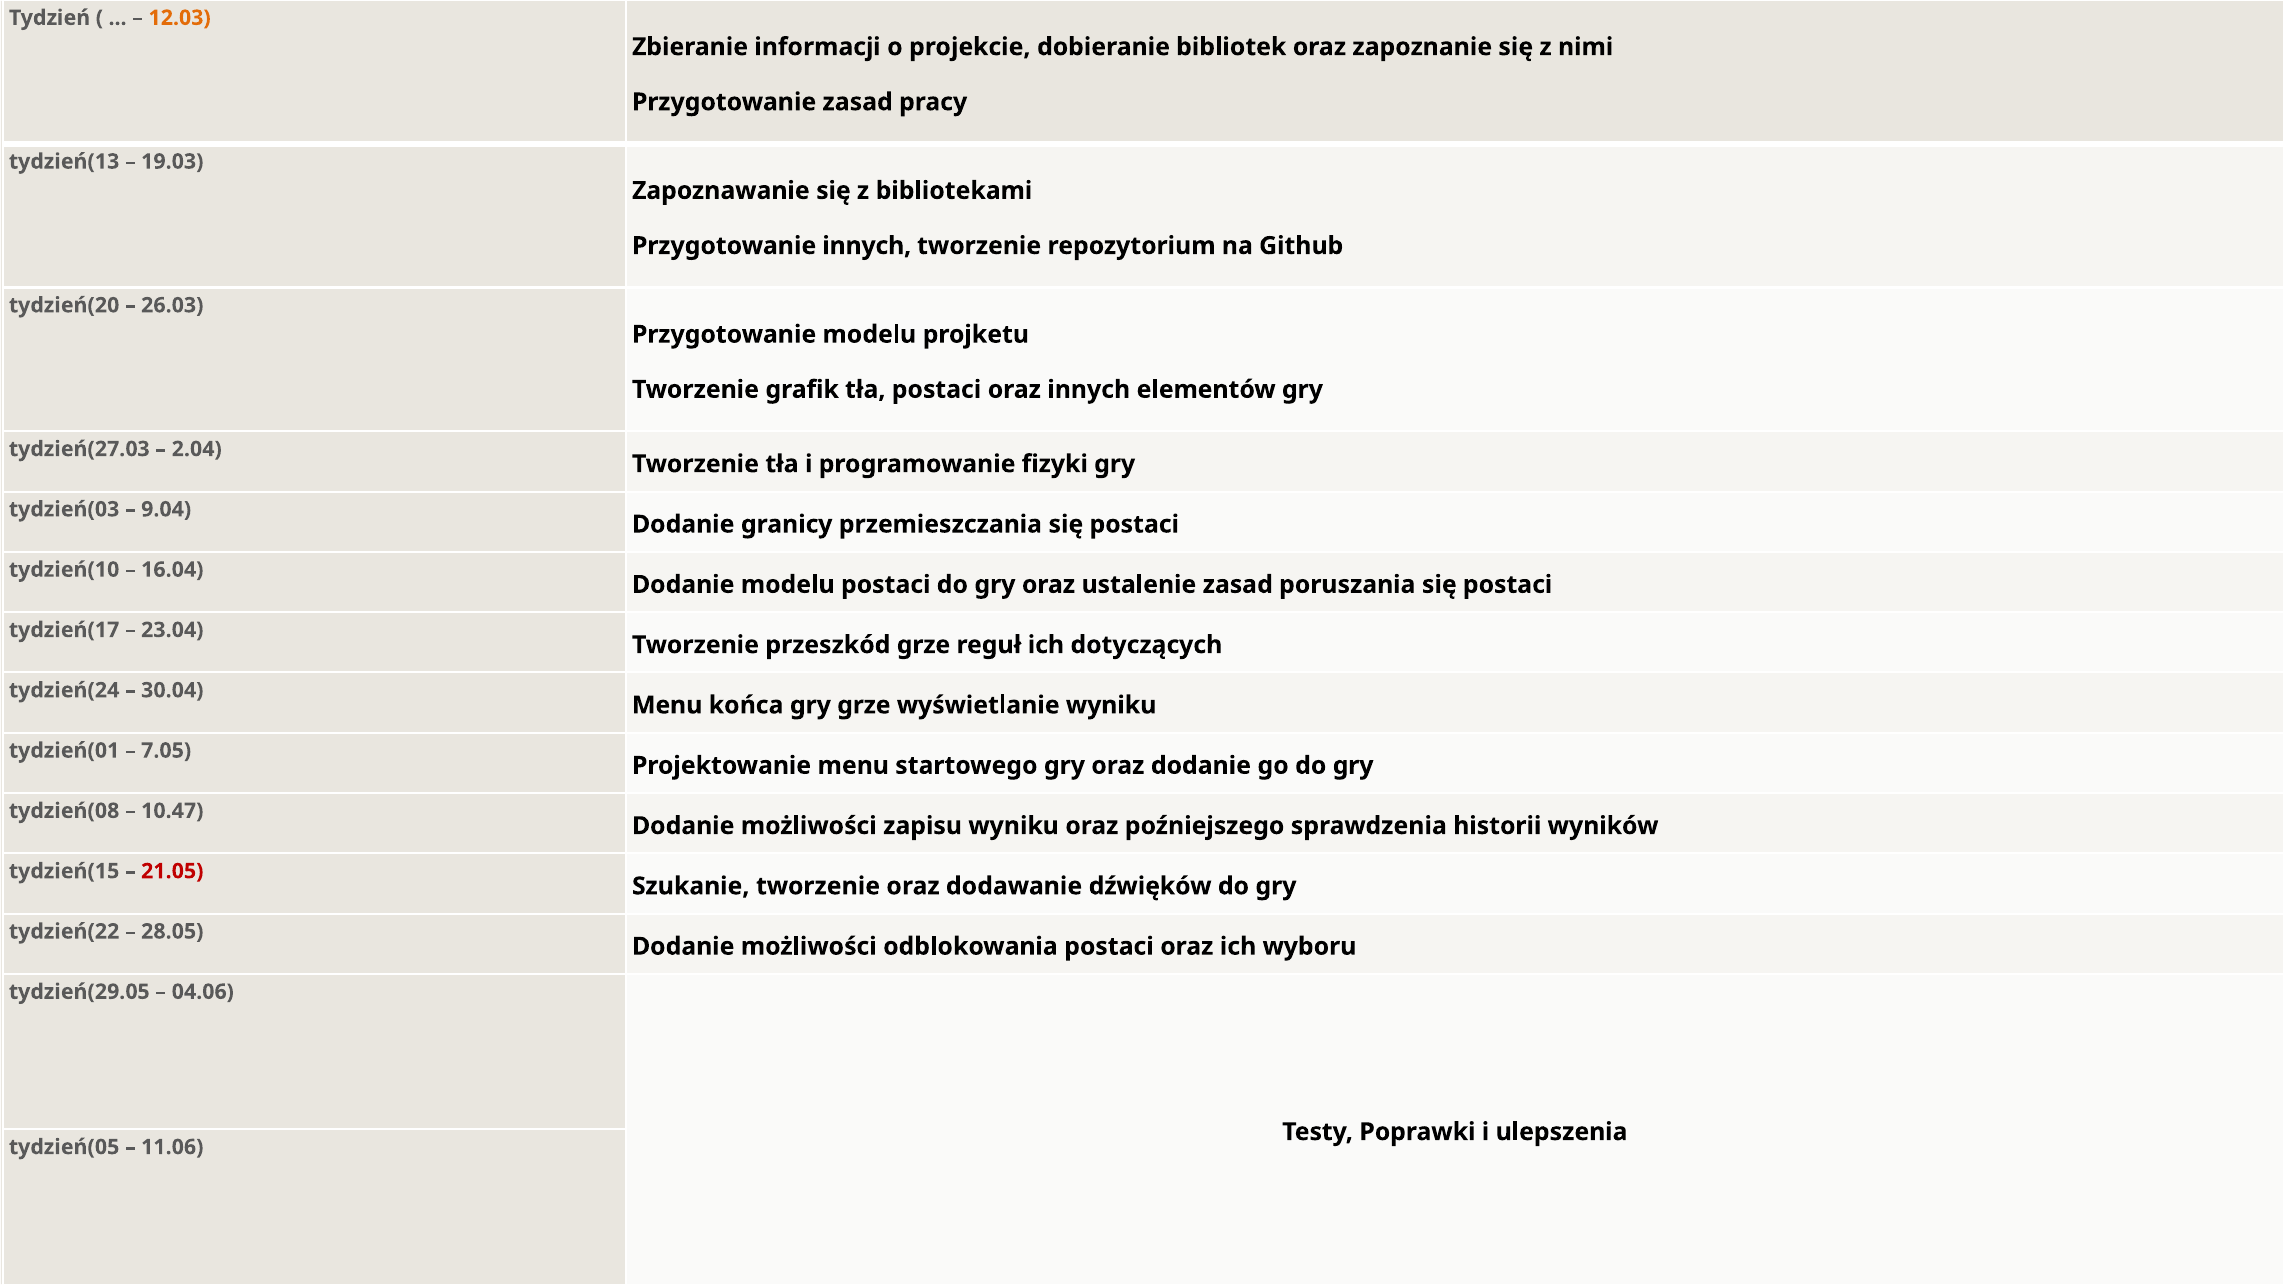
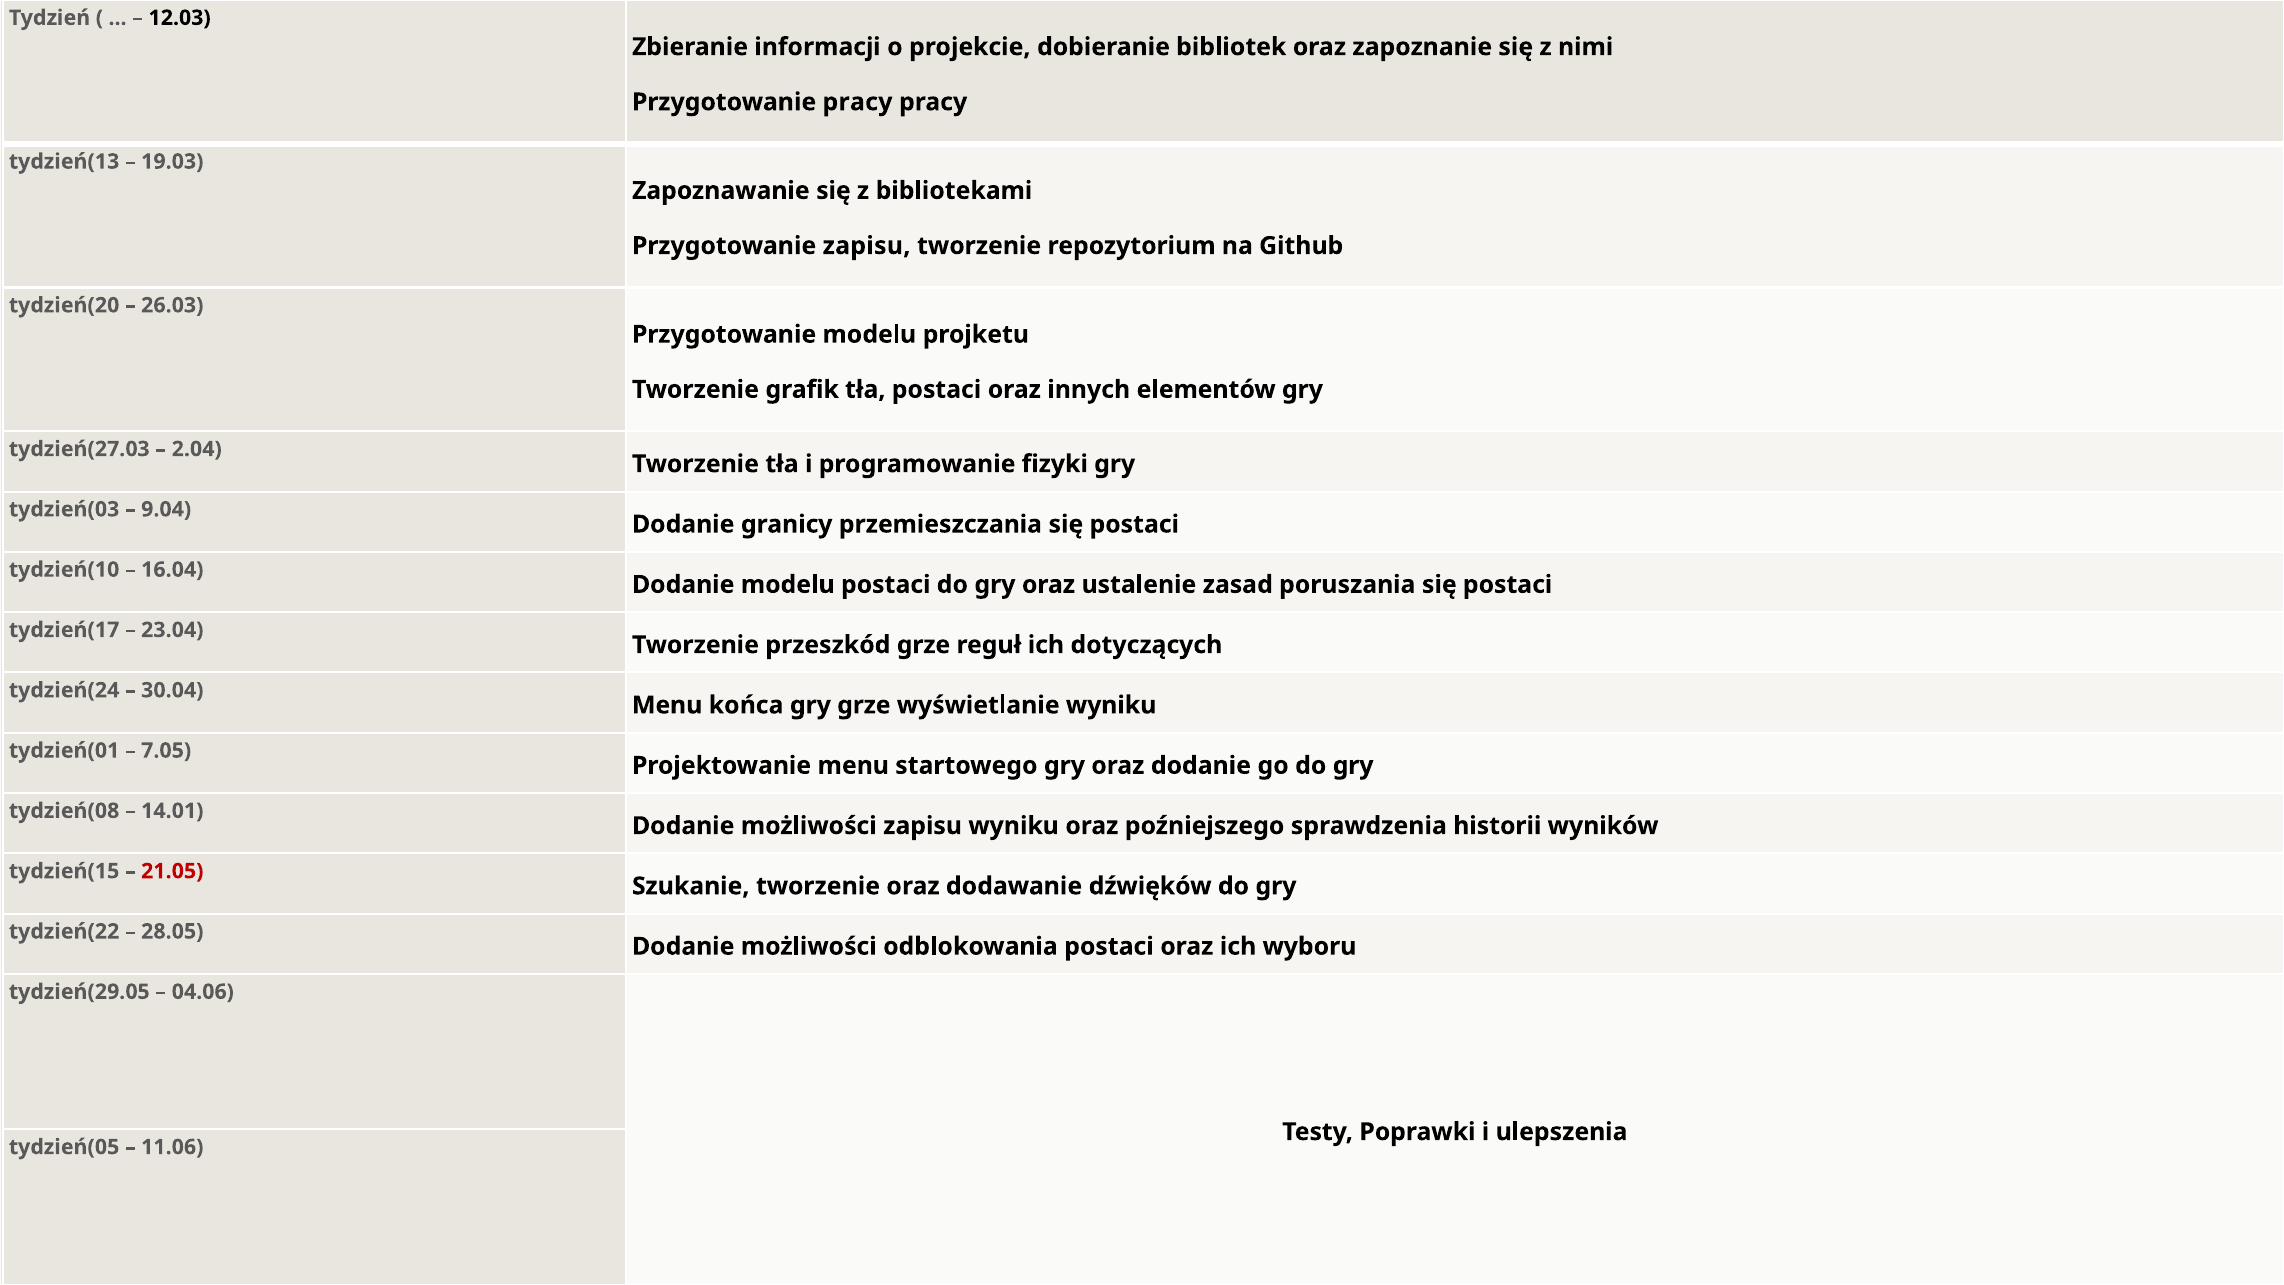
12.03 colour: orange -> black (180, 18)
Przygotowanie zasad: zasad -> pracy (857, 102)
Przygotowanie innych: innych -> zapisu (866, 246)
10.47: 10.47 -> 14.01 (172, 811)
